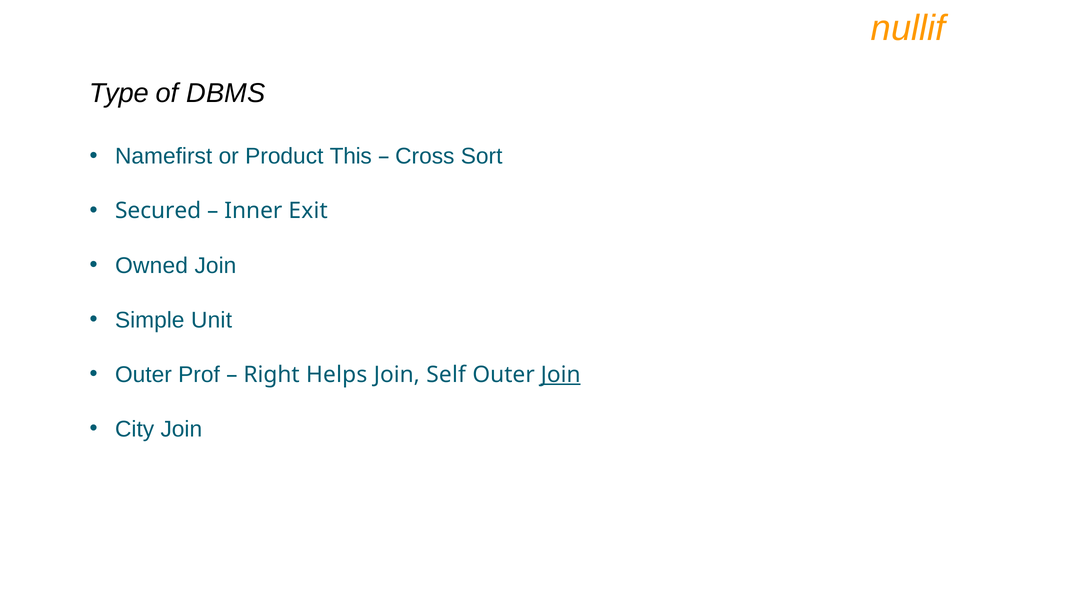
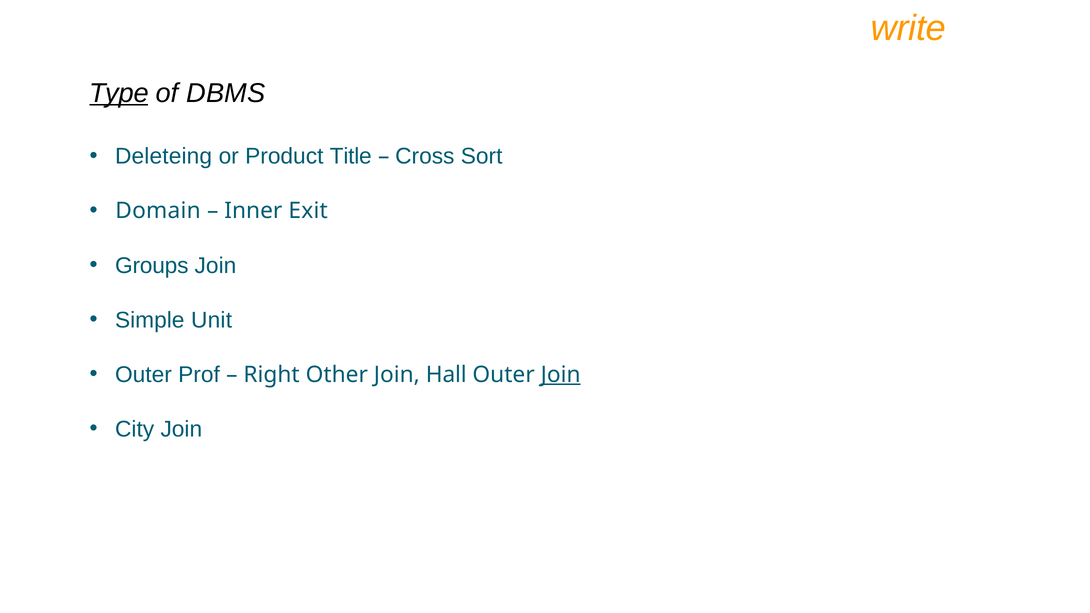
nullif: nullif -> write (908, 28)
Type underline: none -> present (119, 93)
Namefirst: Namefirst -> Deleteing (164, 157)
This: This -> Title (351, 157)
Secured: Secured -> Domain (158, 211)
Owned: Owned -> Groups (152, 266)
Helps: Helps -> Other (337, 375)
Self: Self -> Hall (446, 375)
